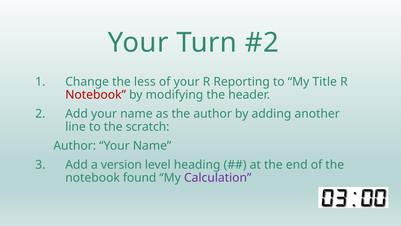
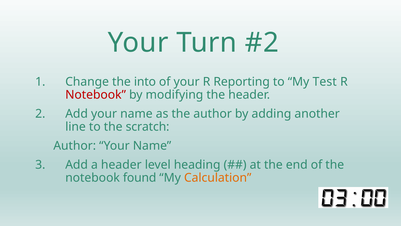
less: less -> into (145, 82)
Title: Title -> Test (325, 82)
a version: version -> header (121, 165)
Calculation colour: purple -> orange (218, 178)
